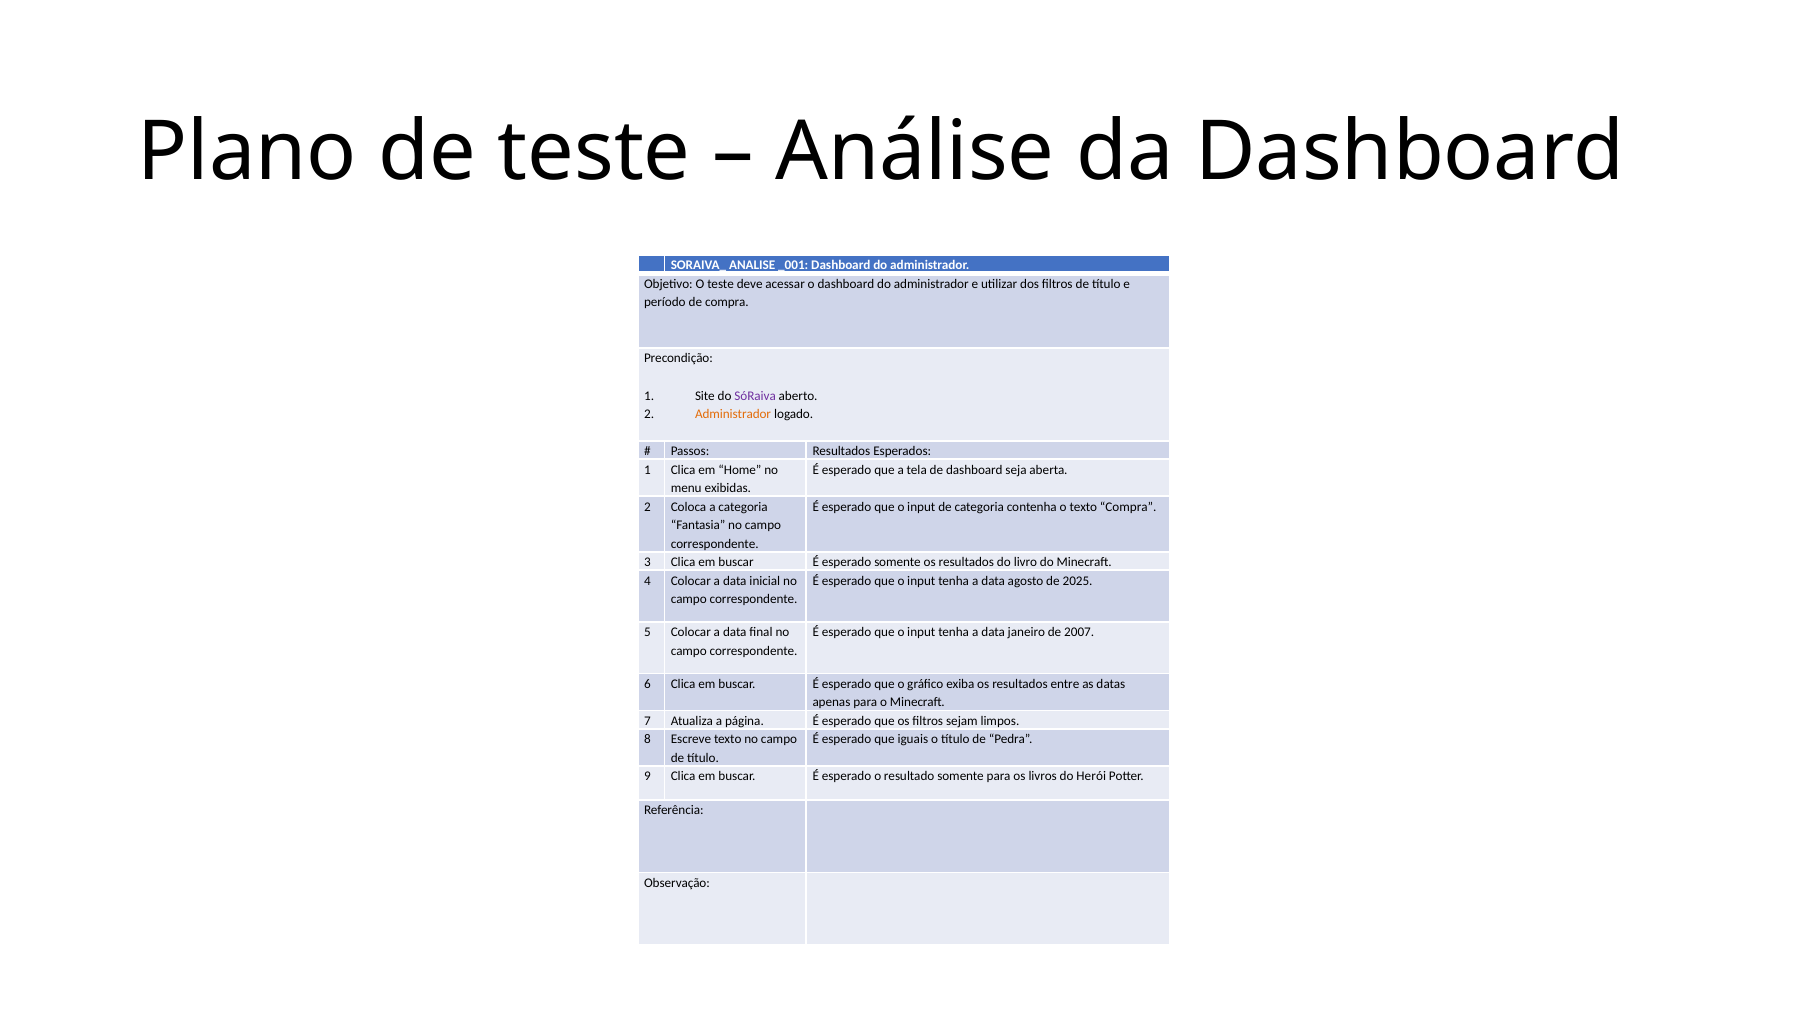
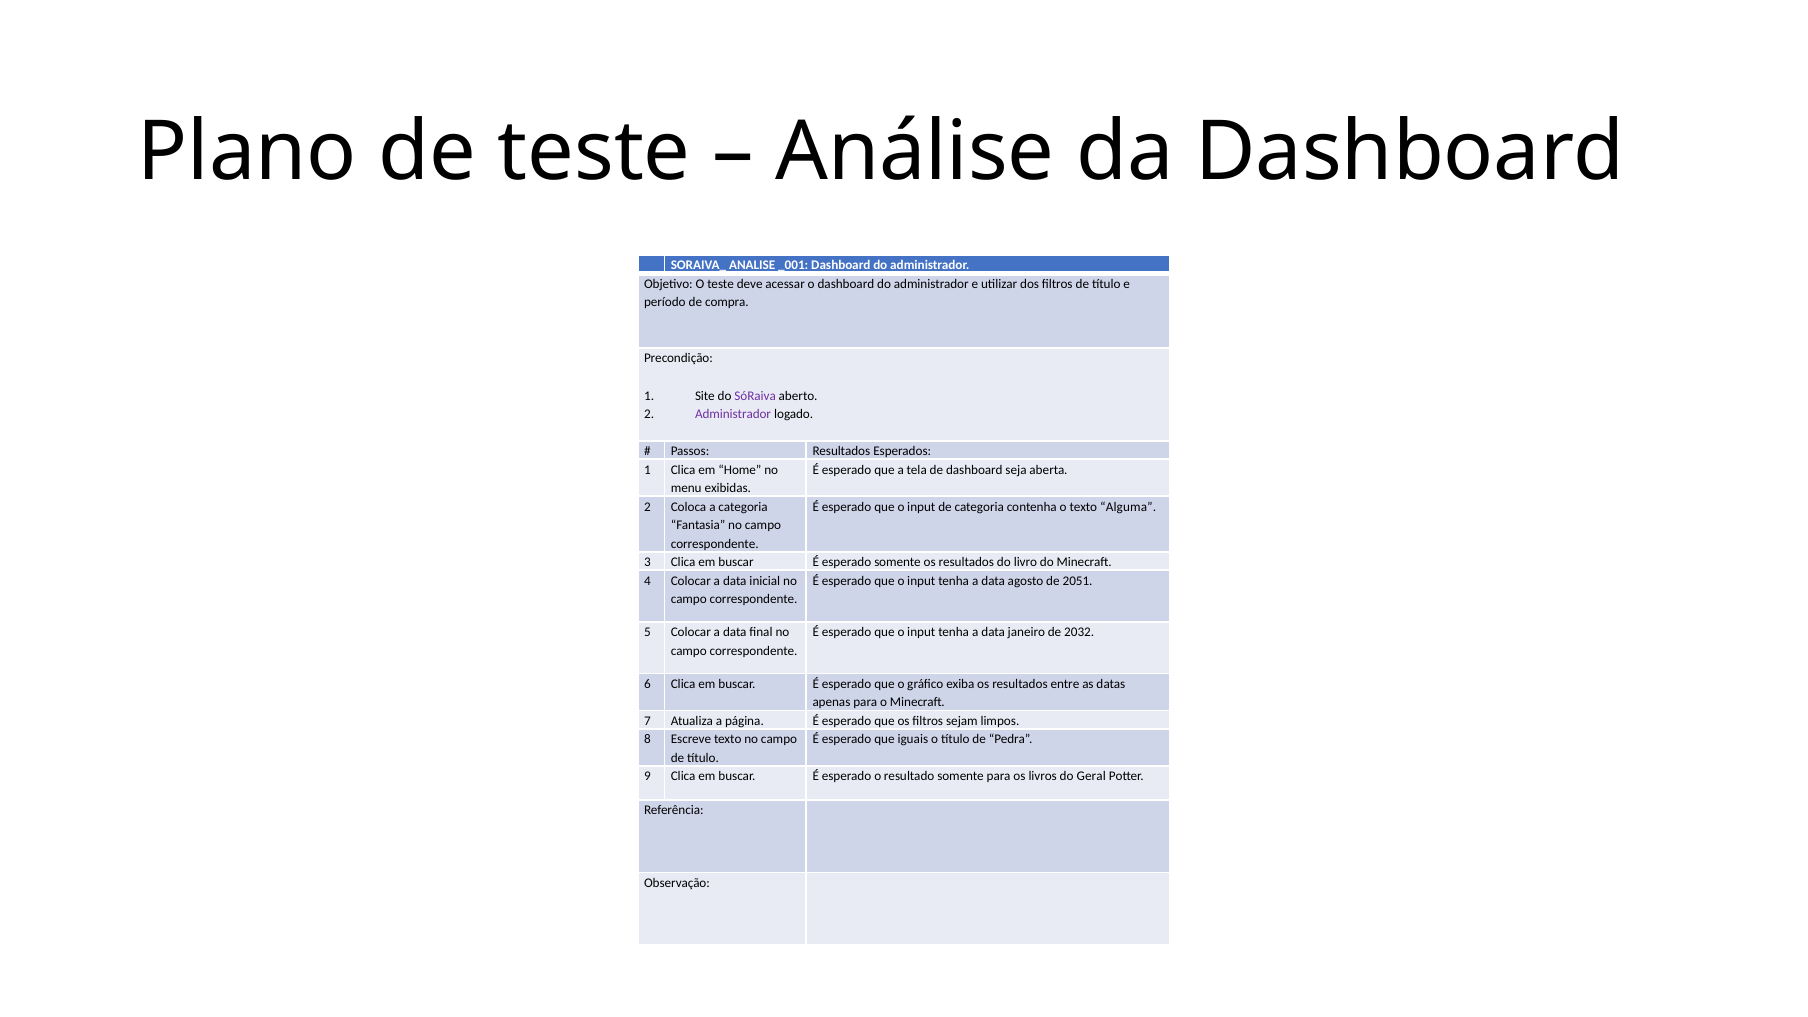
Administrador colour: orange -> purple (733, 414)
texto Compra: Compra -> Alguma (1128, 507)
2025: 2025 -> 2051 (1078, 581)
2007: 2007 -> 2032 (1079, 632)
Herói: Herói -> Geral (1091, 776)
